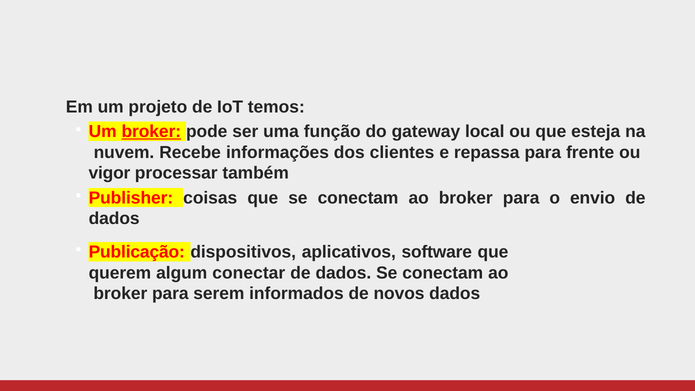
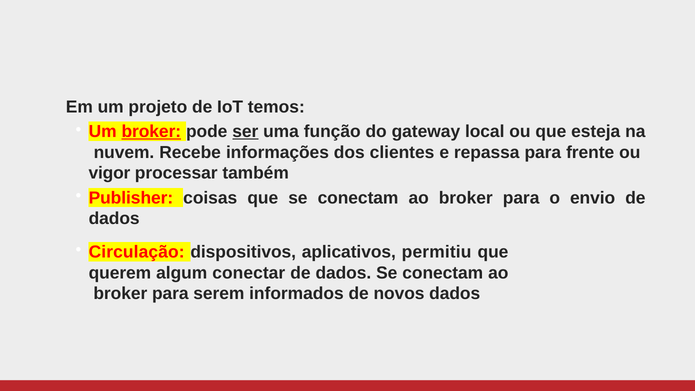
ser underline: none -> present (245, 132)
Publicação: Publicação -> Circulação (137, 252)
software: software -> permitiu (437, 252)
